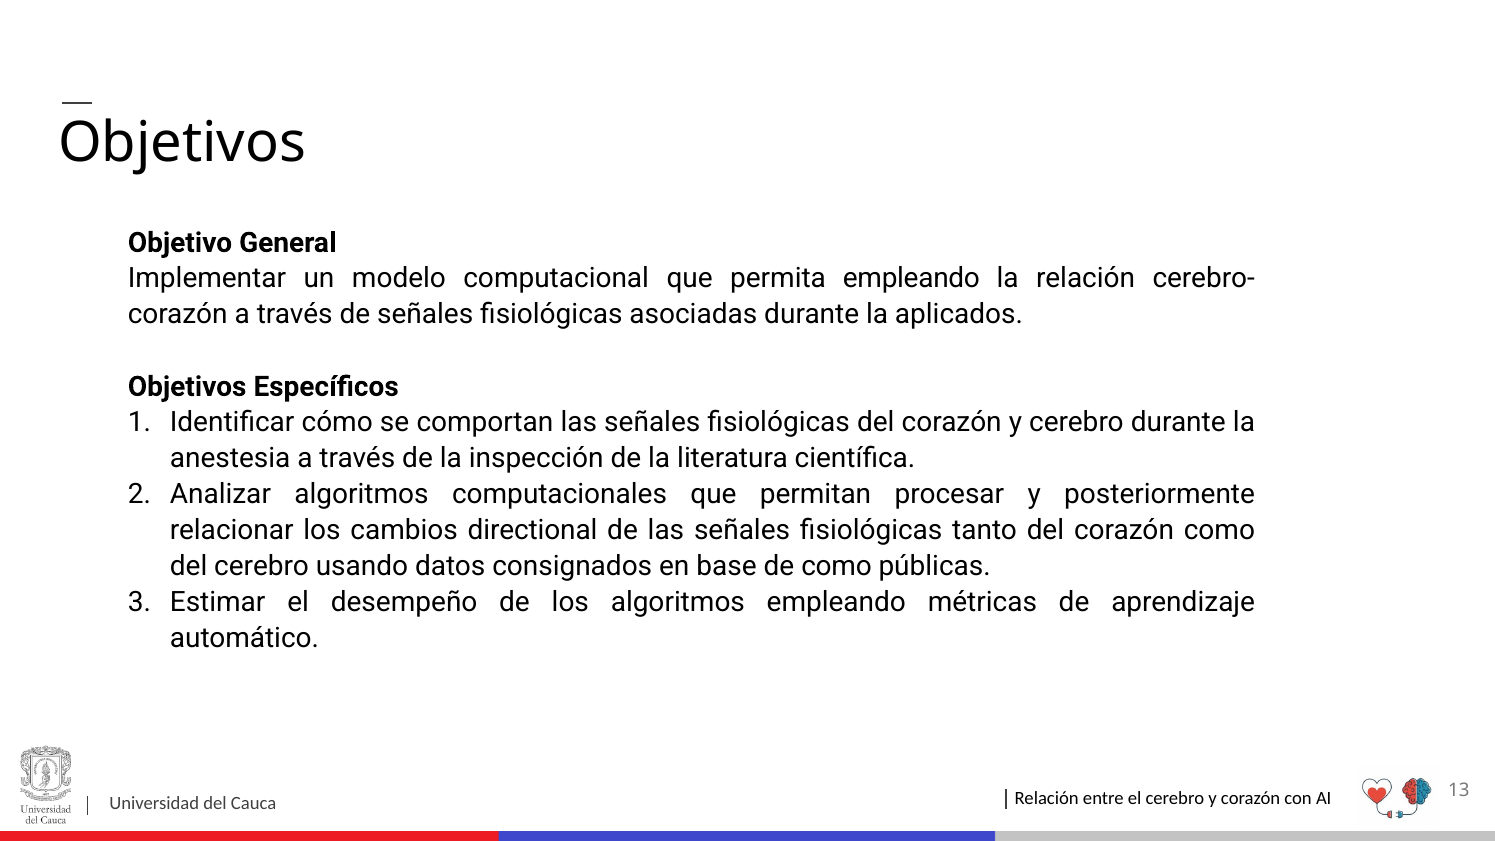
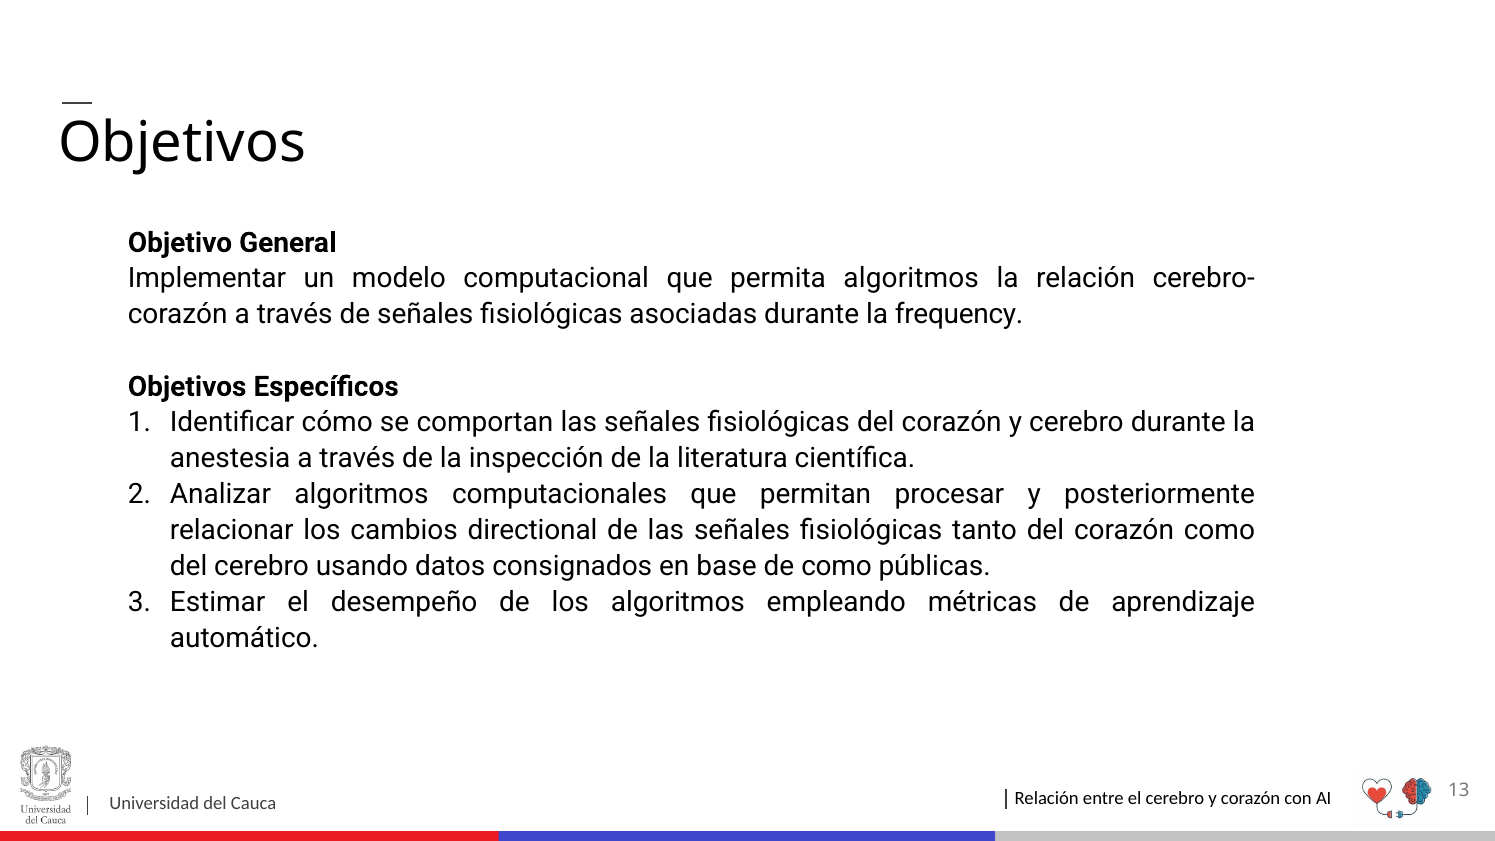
permita empleando: empleando -> algoritmos (911, 279)
aplicados: aplicados -> frequency (959, 315)
